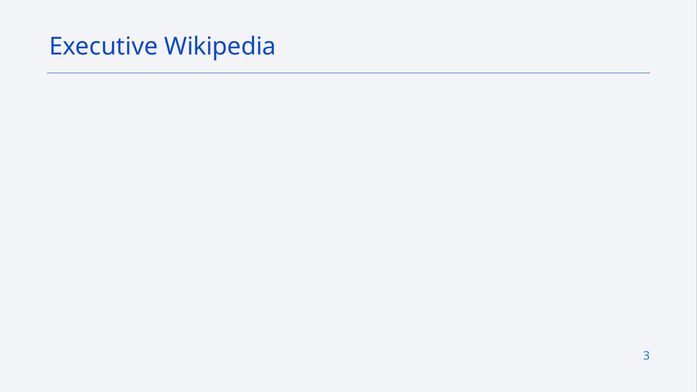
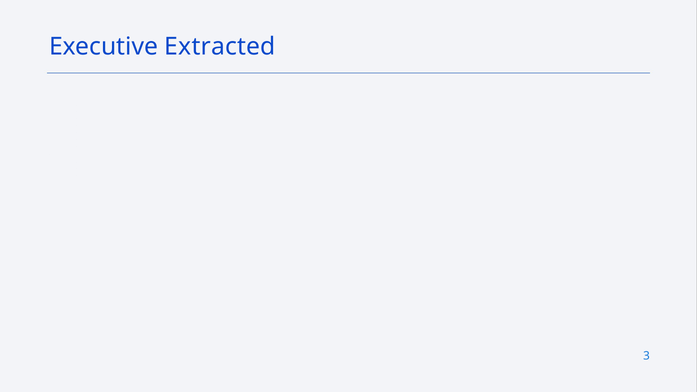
Wikipedia: Wikipedia -> Extracted (220, 47)
